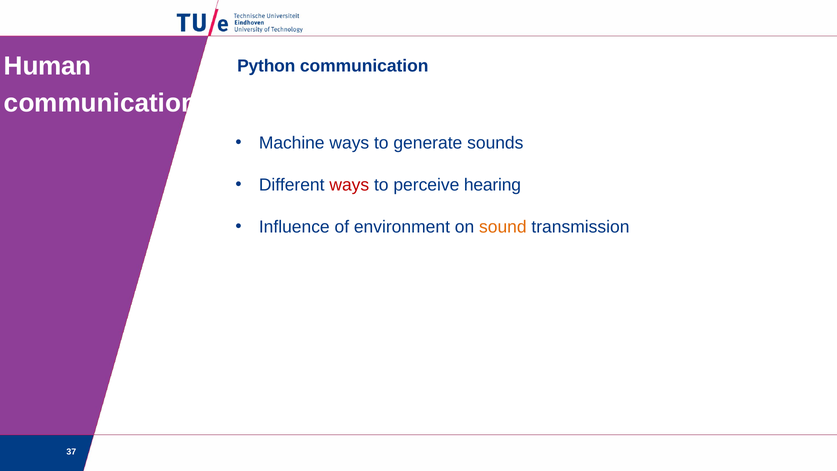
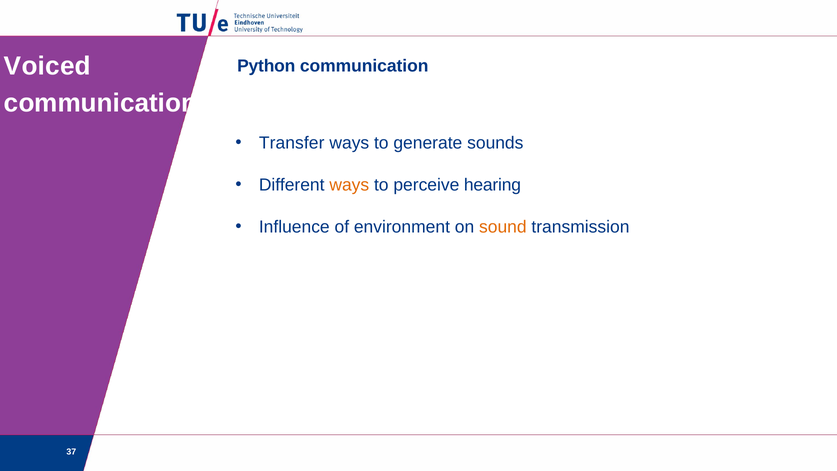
Human: Human -> Voiced (47, 66)
Machine: Machine -> Transfer (292, 143)
ways colour: red -> orange (349, 185)
